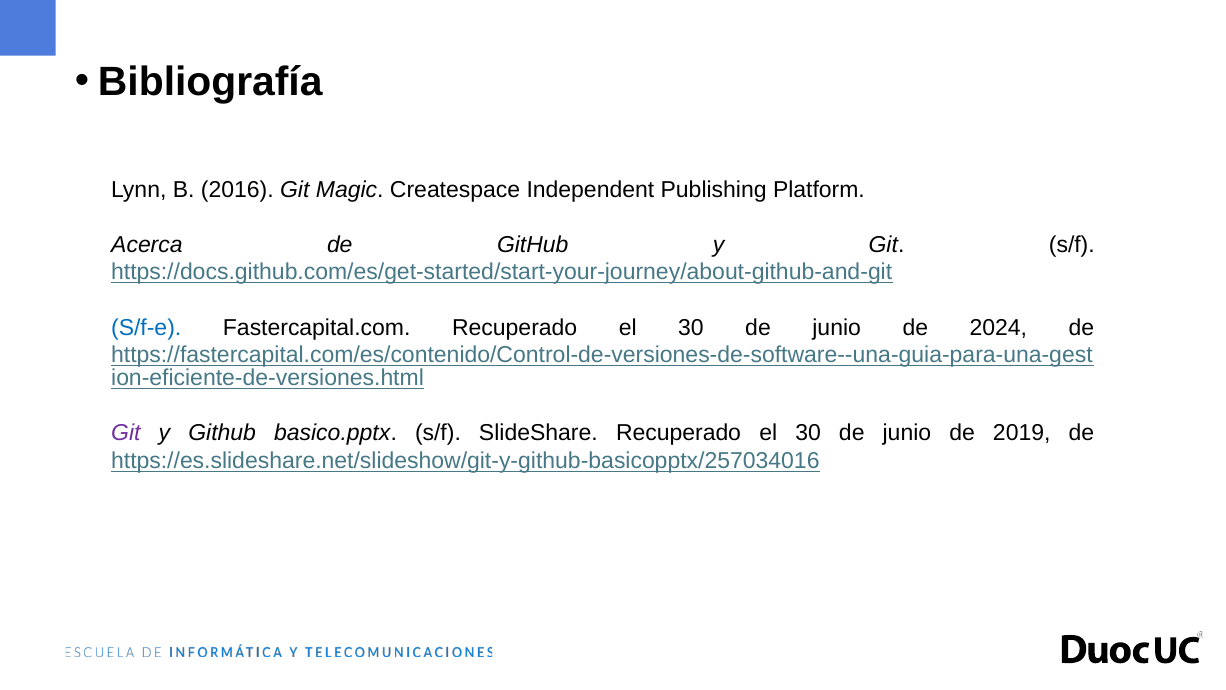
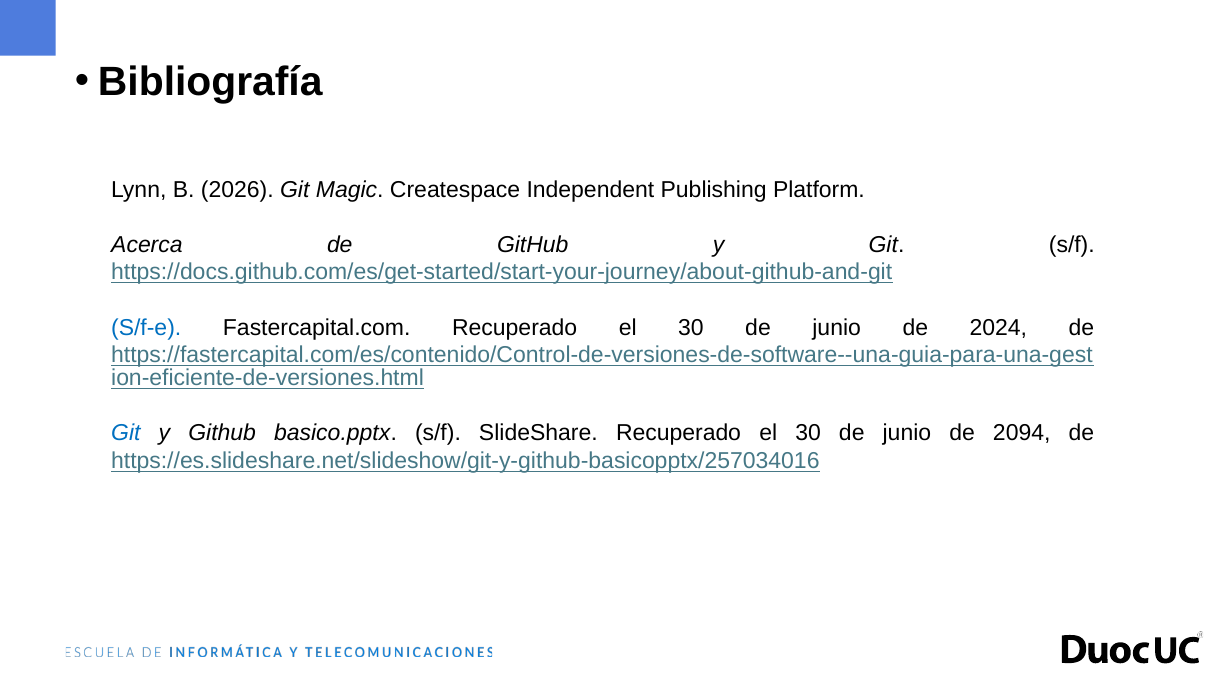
2016: 2016 -> 2026 (237, 189)
Git colour: purple -> blue (126, 433)
2019: 2019 -> 2094 (1022, 433)
